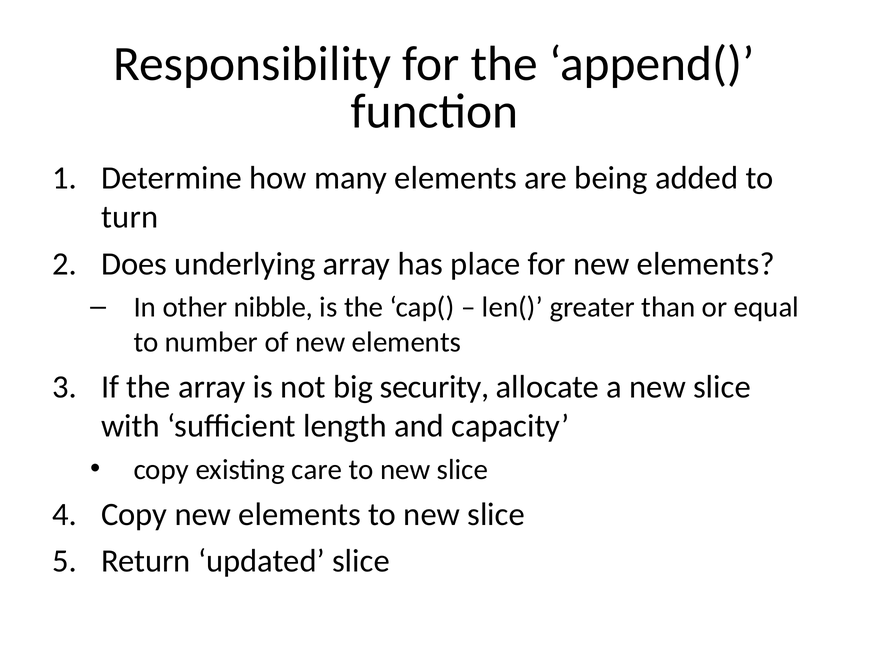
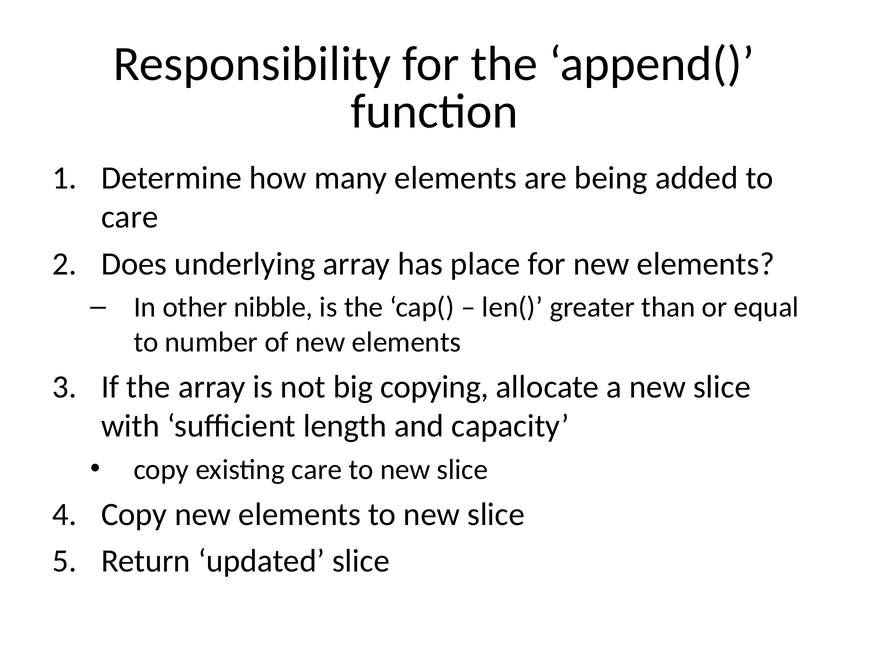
turn: turn -> care (130, 217)
security: security -> copying (435, 387)
